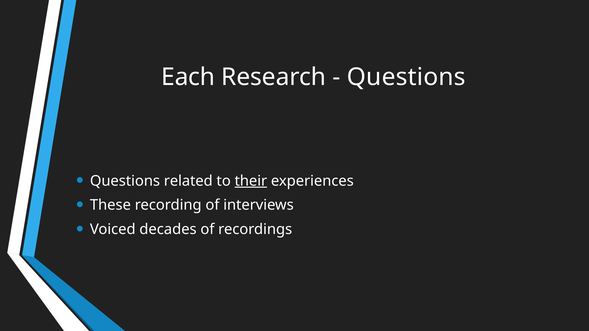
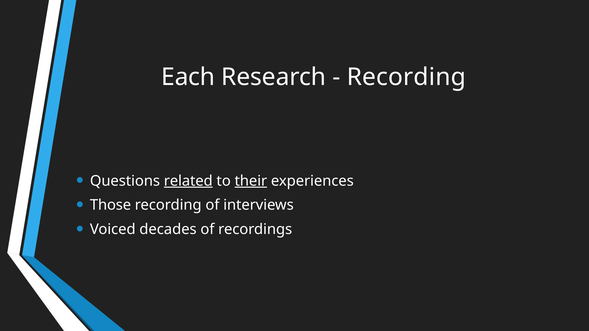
Questions: Questions -> Recording (406, 77)
related underline: none -> present (188, 181)
These: These -> Those (110, 205)
